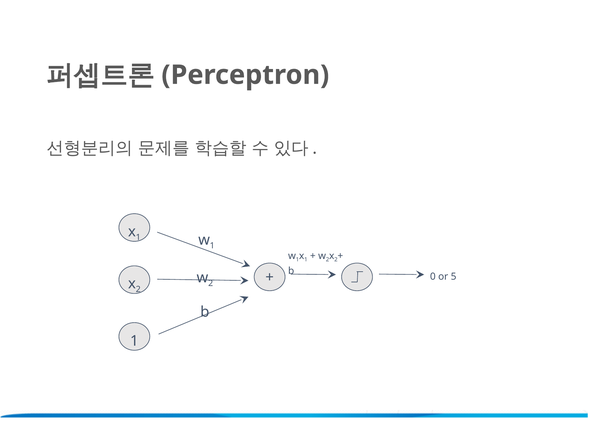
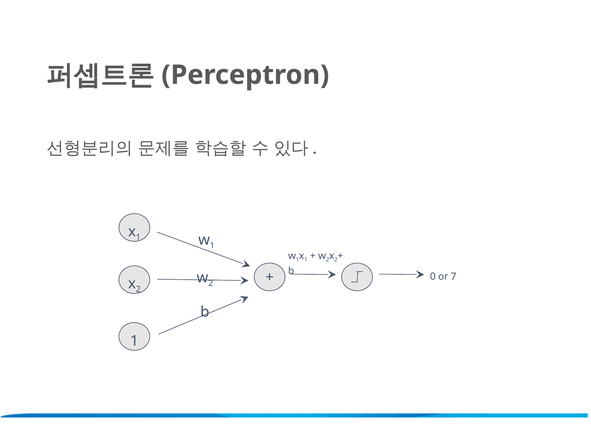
5: 5 -> 7 (454, 277)
